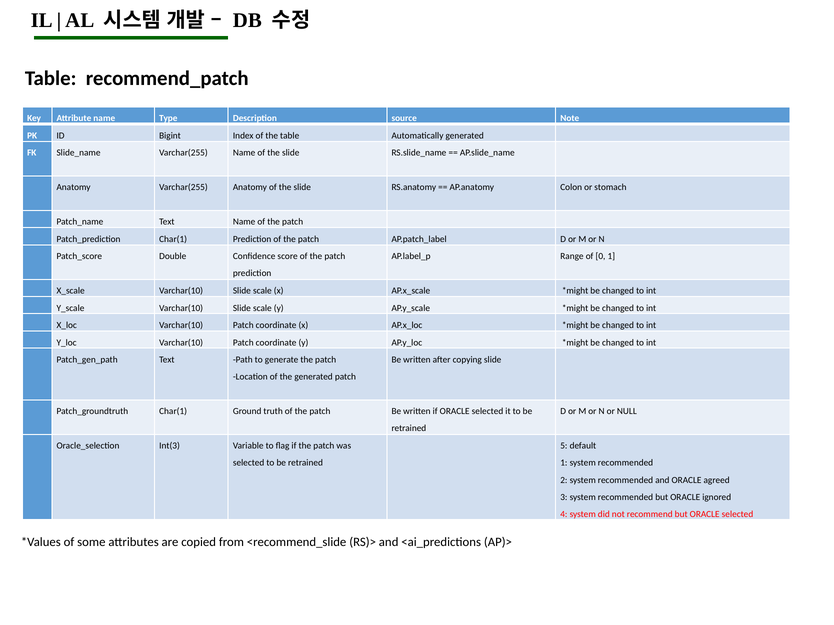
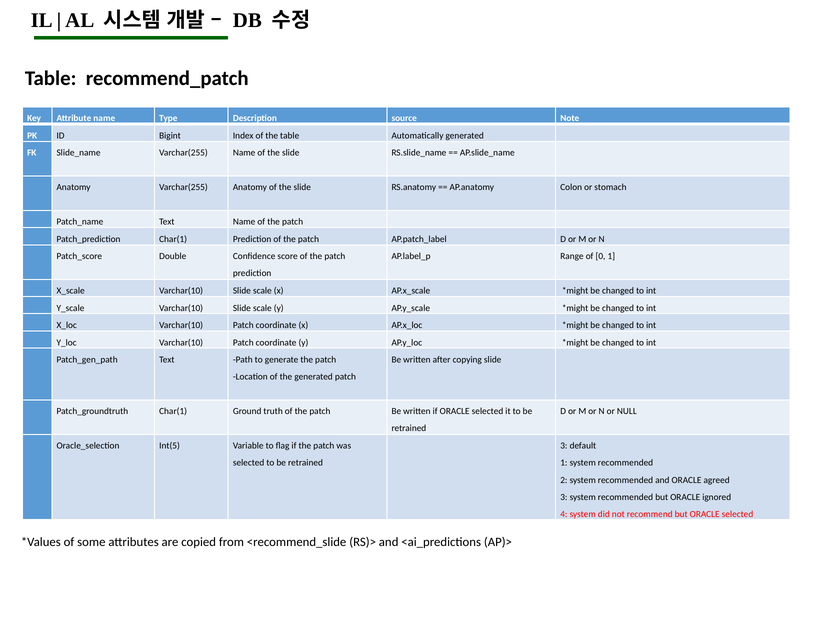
Int(3: Int(3 -> Int(5 (170, 446)
5: 5 -> 3 (564, 446)
